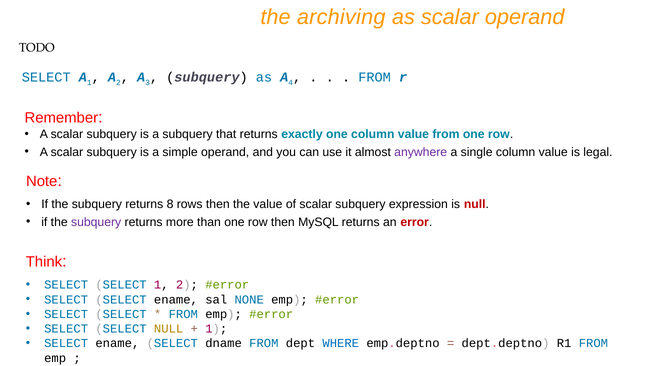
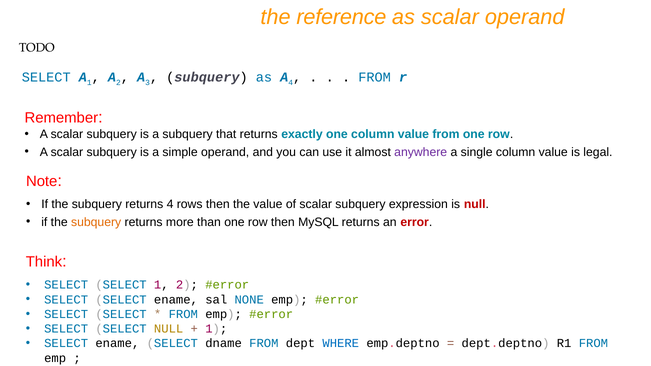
archiving: archiving -> reference (341, 17)
returns 8: 8 -> 4 (170, 204)
subquery colour: purple -> orange (96, 222)
